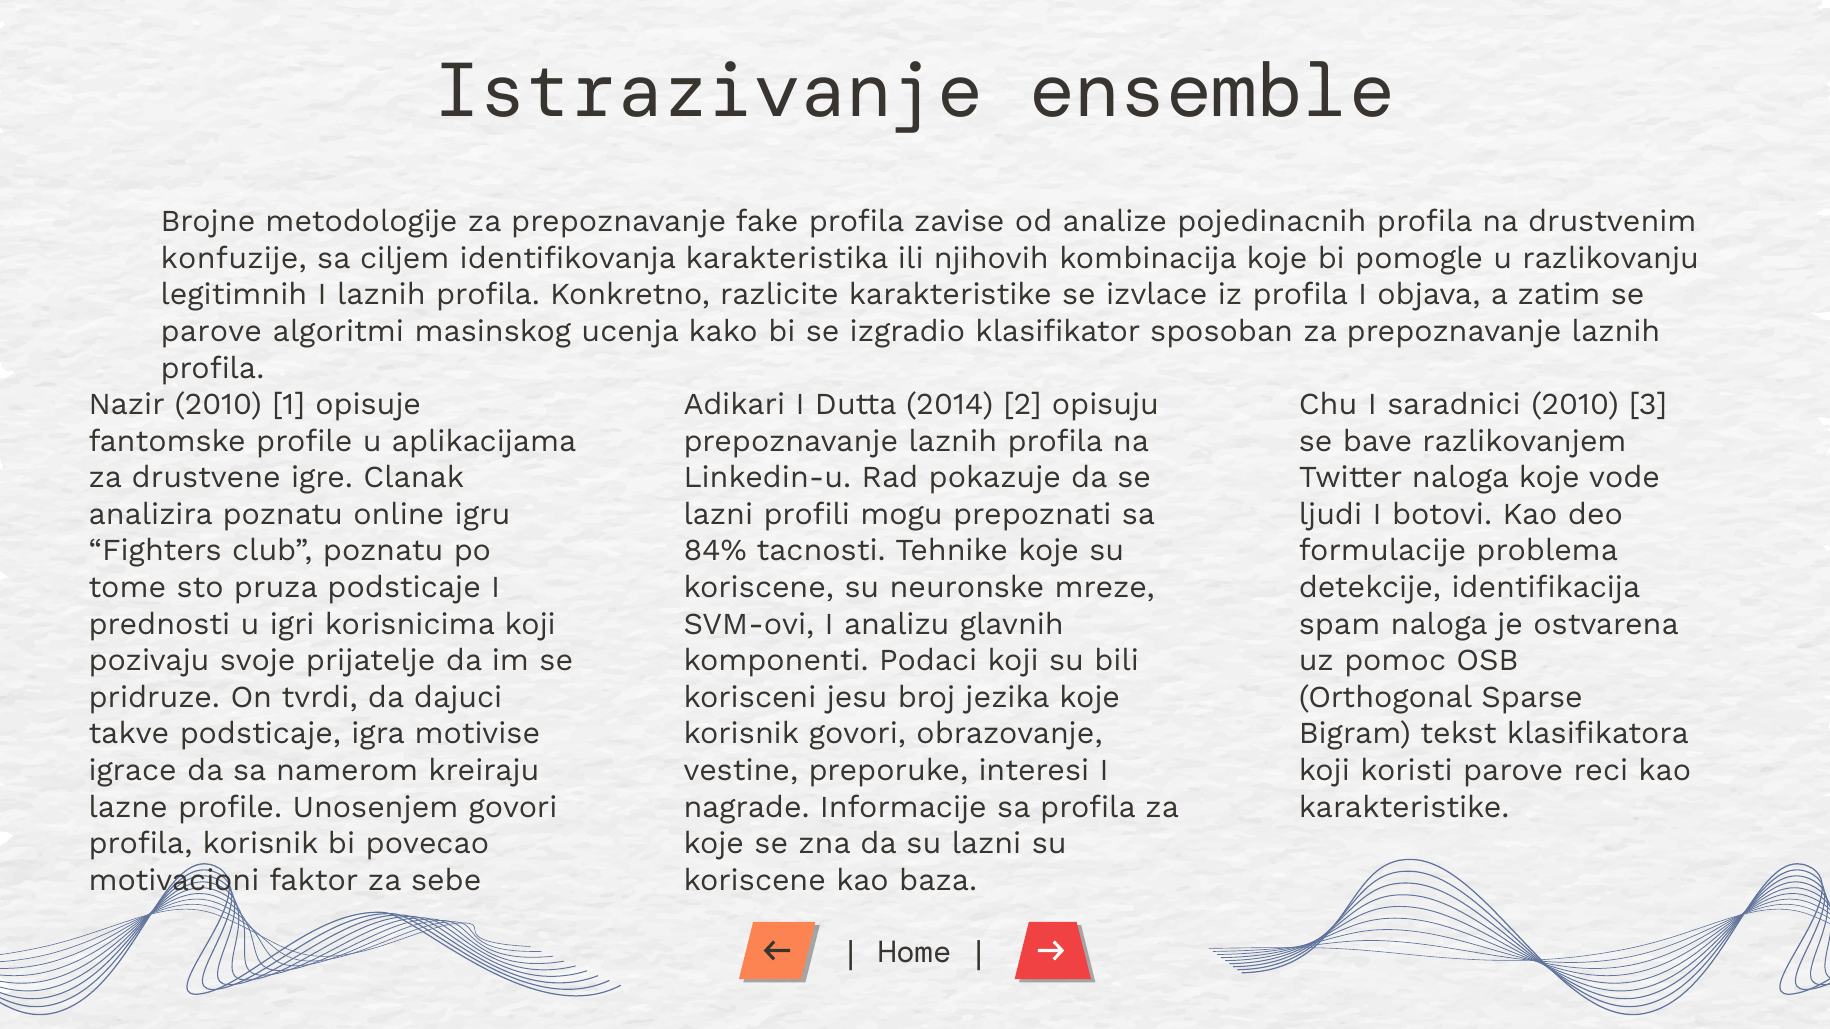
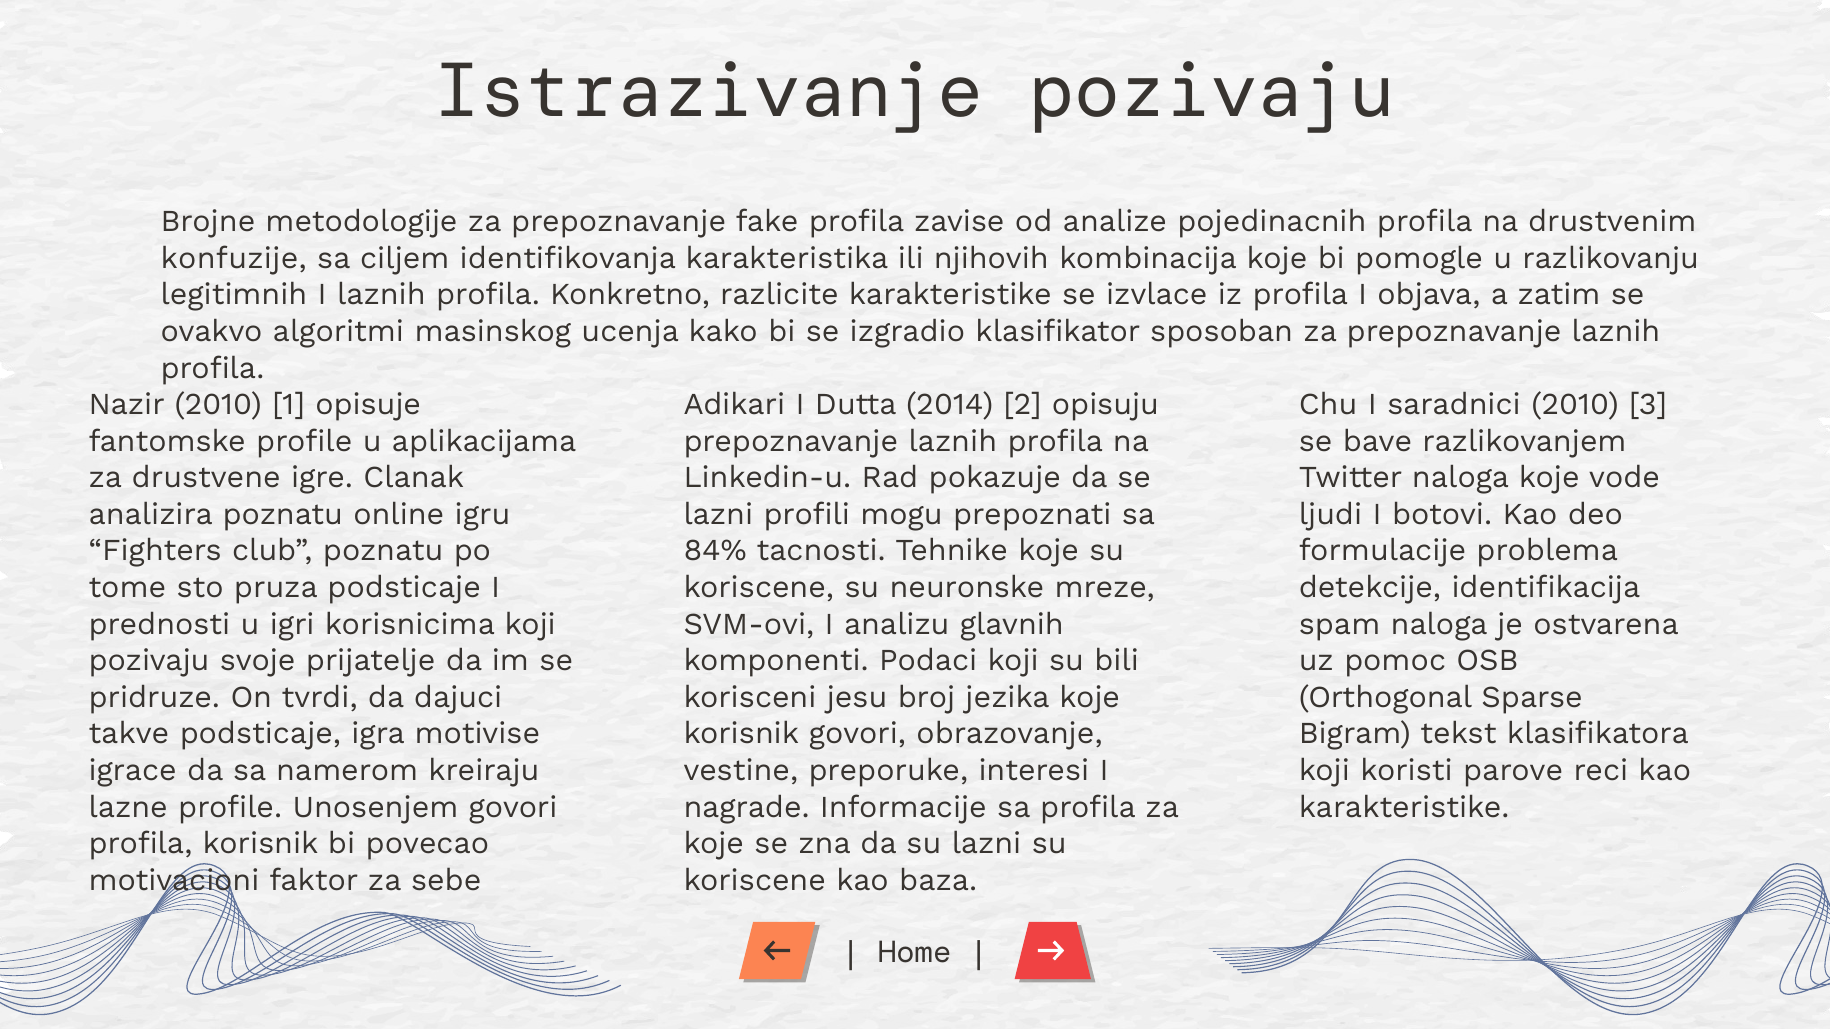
Istrazivanje ensemble: ensemble -> pozivaju (1212, 91)
parove: parove -> ovakvo (212, 332)
